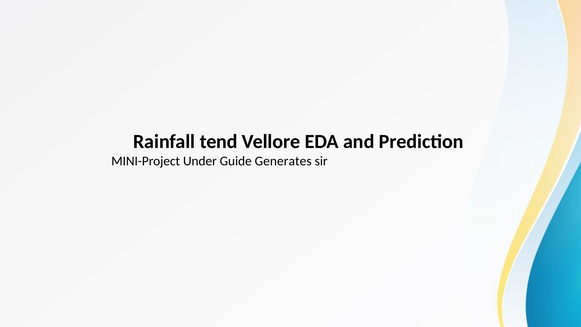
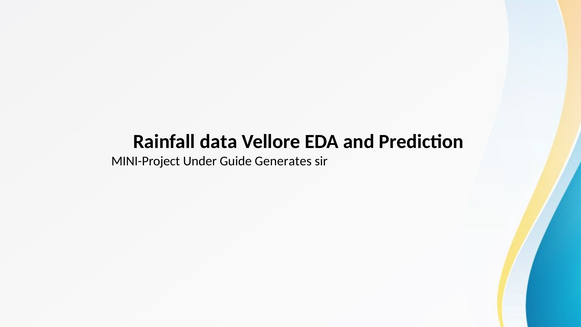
tend: tend -> data (219, 141)
